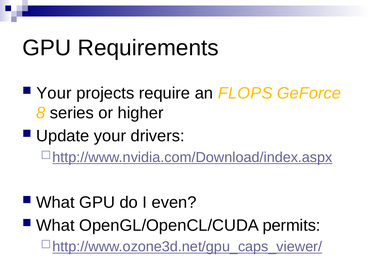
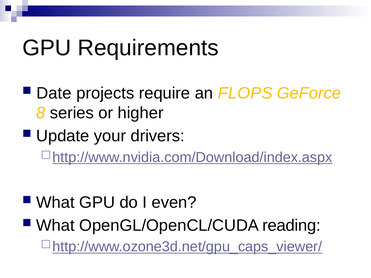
Your: Your -> Date (54, 93)
permits: permits -> reading (292, 226)
